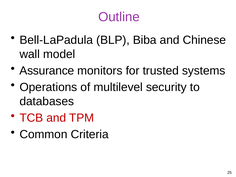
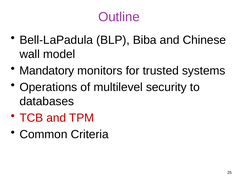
Assurance: Assurance -> Mandatory (47, 71)
